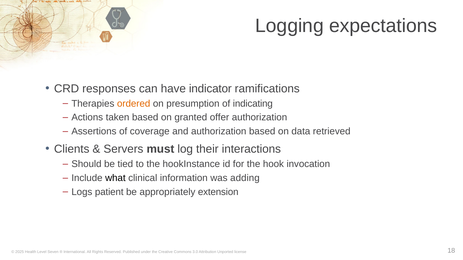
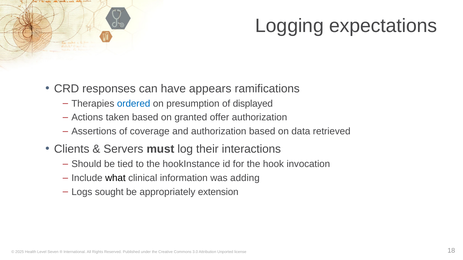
indicator: indicator -> appears (210, 89)
ordered colour: orange -> blue (134, 104)
indicating: indicating -> displayed (253, 104)
patient: patient -> sought (109, 192)
